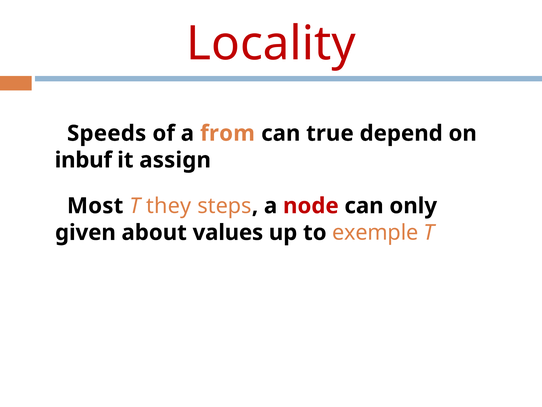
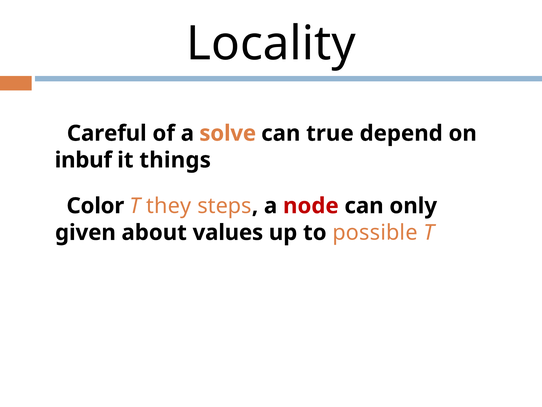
Locality colour: red -> black (271, 44)
Speeds: Speeds -> Careful (107, 133)
from: from -> solve (228, 133)
assign: assign -> things (175, 160)
Most: Most -> Color (95, 206)
exemple: exemple -> possible (375, 232)
